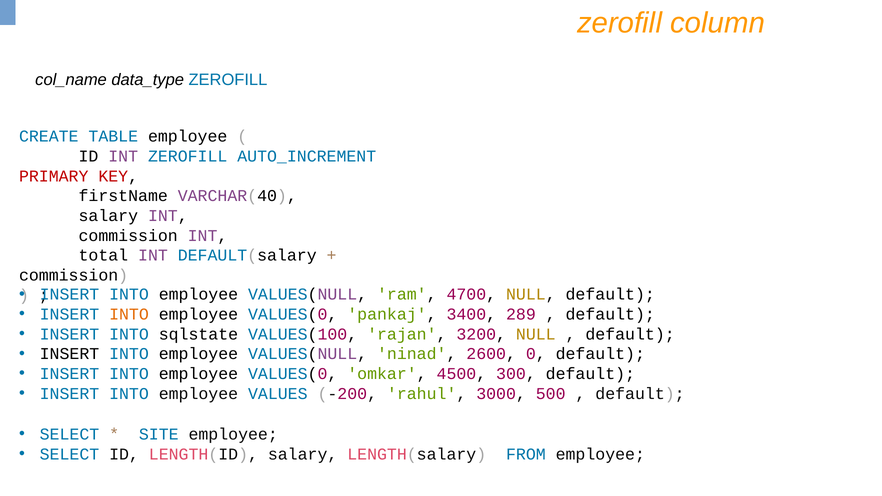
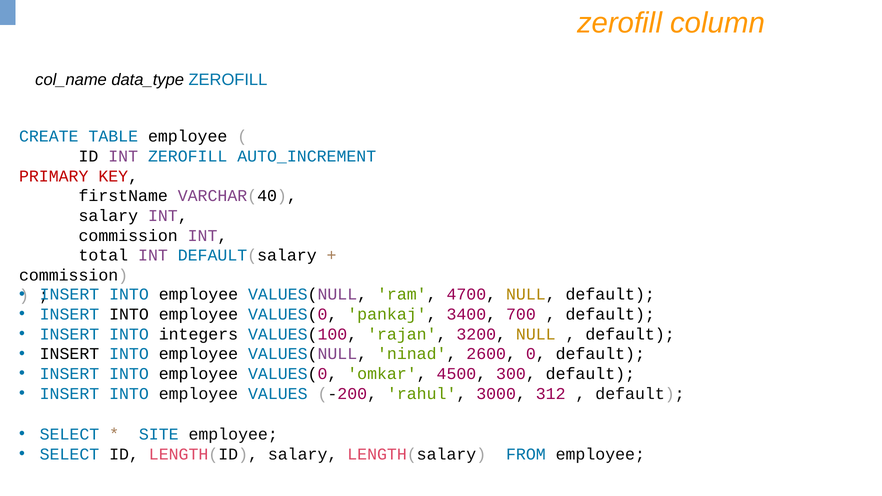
INTO colour: orange -> black (129, 314)
289: 289 -> 700 (521, 314)
sqlstate: sqlstate -> integers (198, 334)
500: 500 -> 312 (551, 394)
